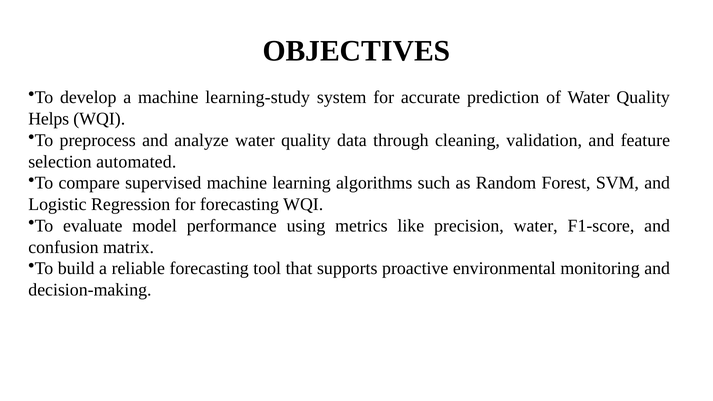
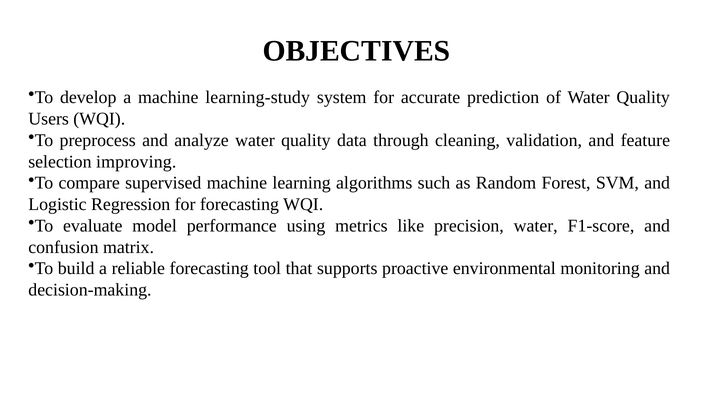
Helps: Helps -> Users (49, 119)
automated: automated -> improving (136, 162)
